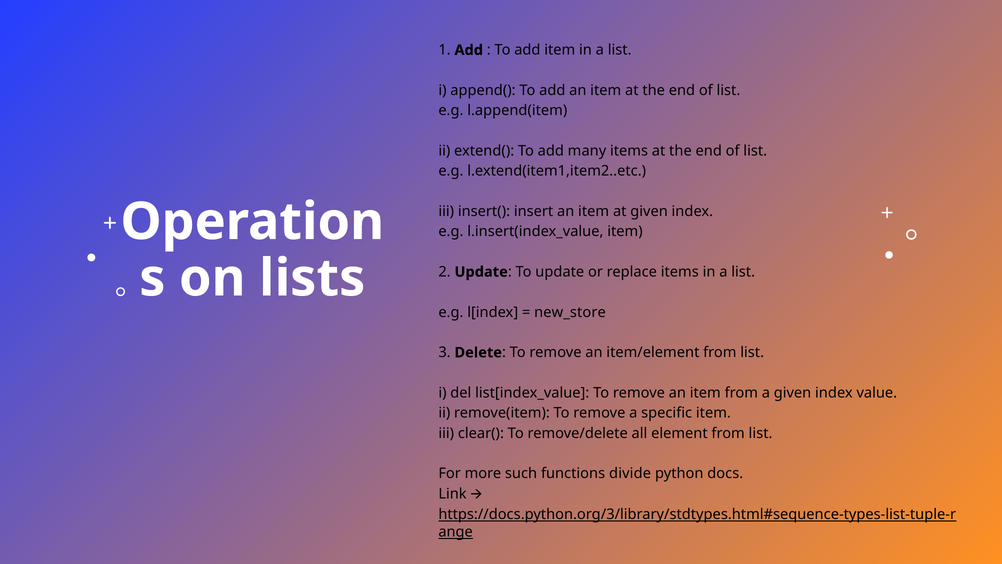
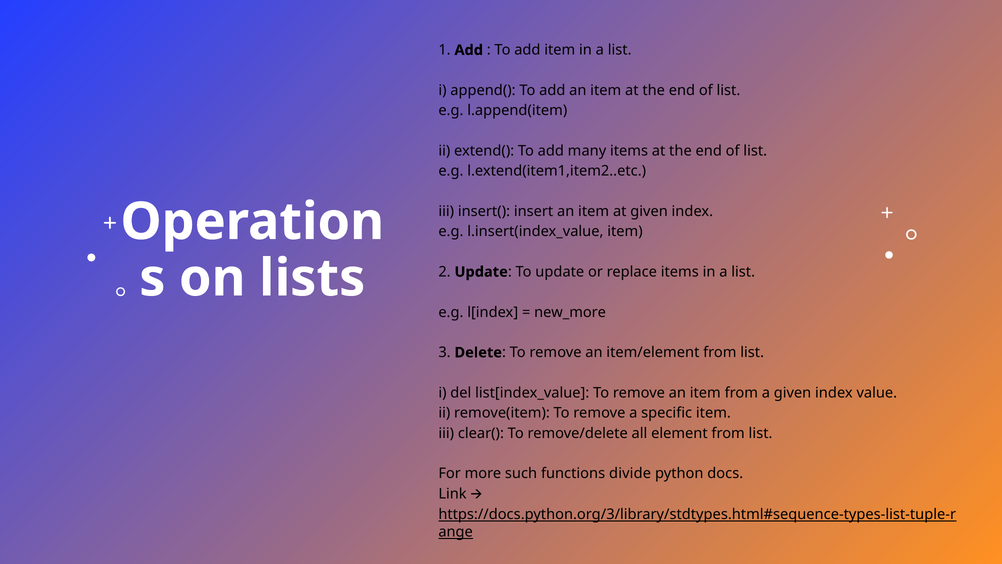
new_store: new_store -> new_more (570, 312)
